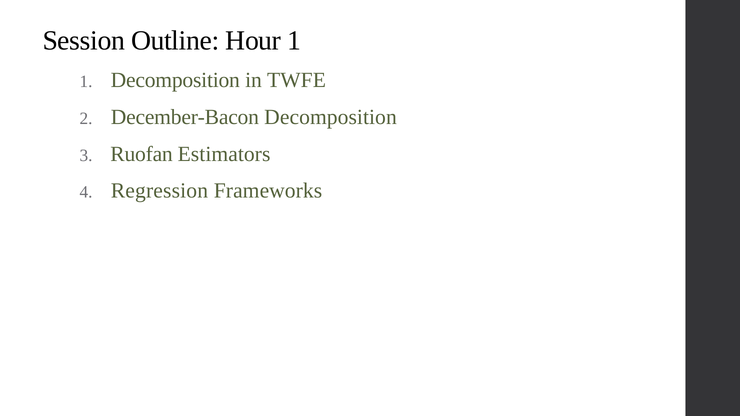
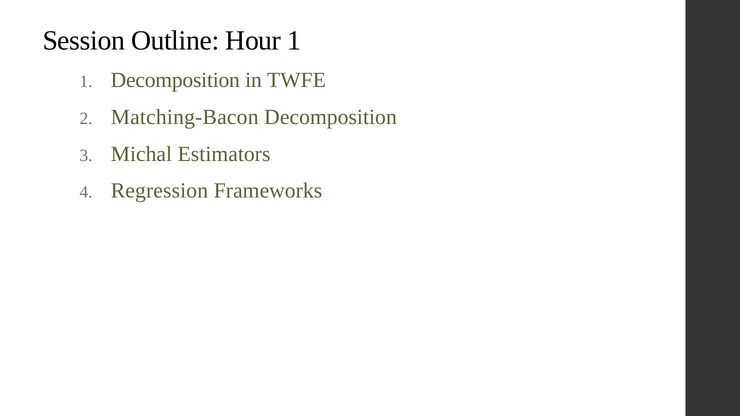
December-Bacon: December-Bacon -> Matching-Bacon (185, 117)
Ruofan: Ruofan -> Michal (141, 154)
